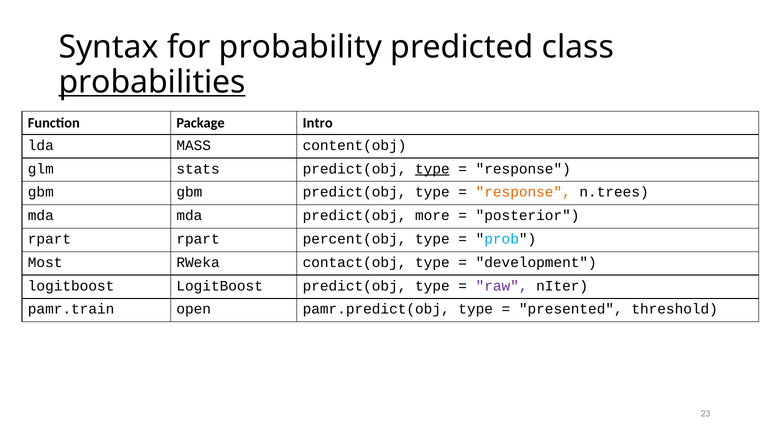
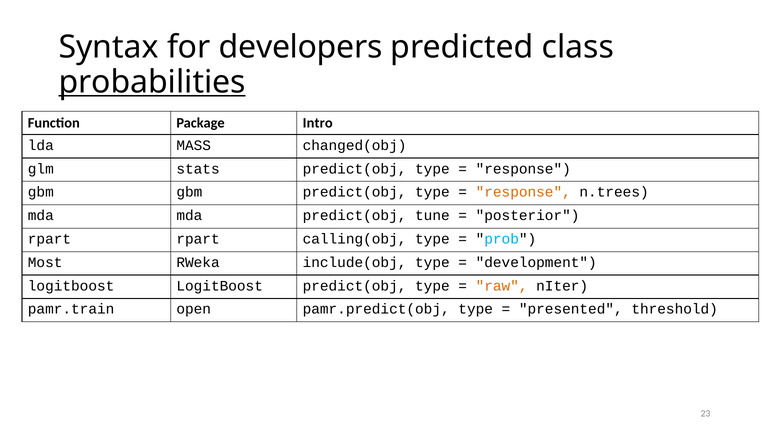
probability: probability -> developers (301, 47)
content(obj: content(obj -> changed(obj (355, 145)
type underline: present -> none (432, 169)
more: more -> tune (432, 215)
percent(obj: percent(obj -> calling(obj (355, 239)
contact(obj: contact(obj -> include(obj (355, 262)
raw colour: purple -> orange (502, 286)
